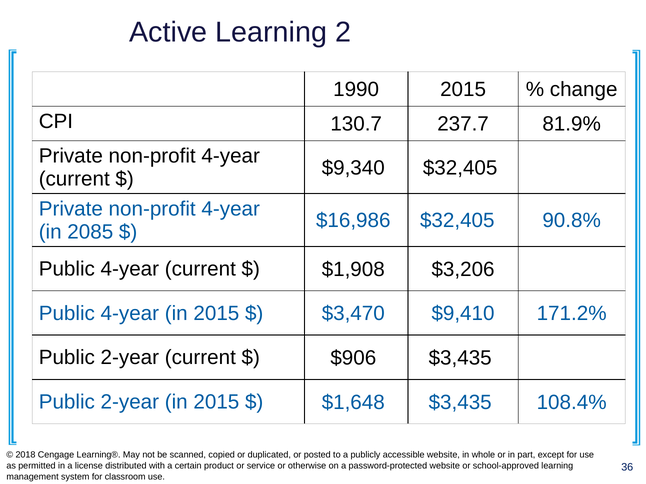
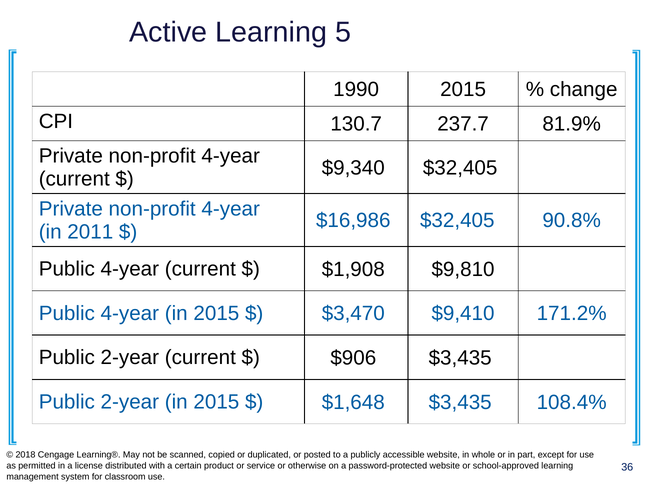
2: 2 -> 5 (343, 32)
2085: 2085 -> 2011 (90, 232)
$3,206: $3,206 -> $9,810 (463, 269)
